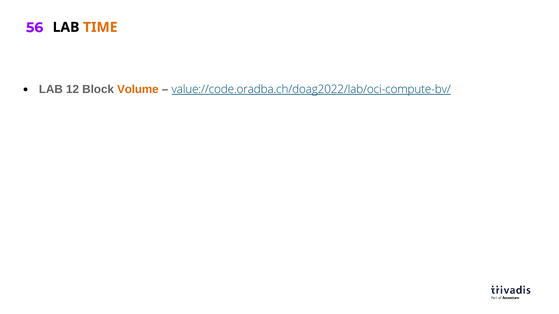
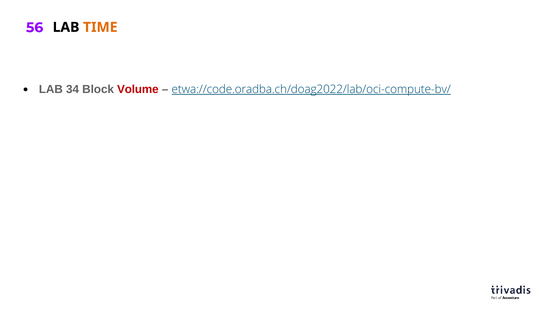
12: 12 -> 34 (73, 89)
Volume colour: orange -> red (138, 89)
value://code.oradba.ch/doag2022/lab/oci-compute-bv/: value://code.oradba.ch/doag2022/lab/oci-compute-bv/ -> etwa://code.oradba.ch/doag2022/lab/oci-compute-bv/ (311, 89)
